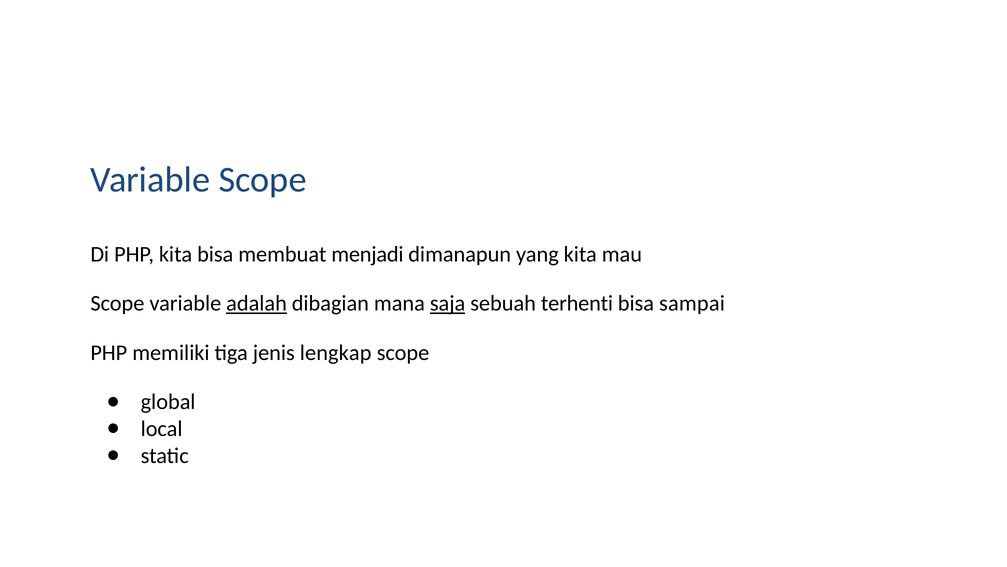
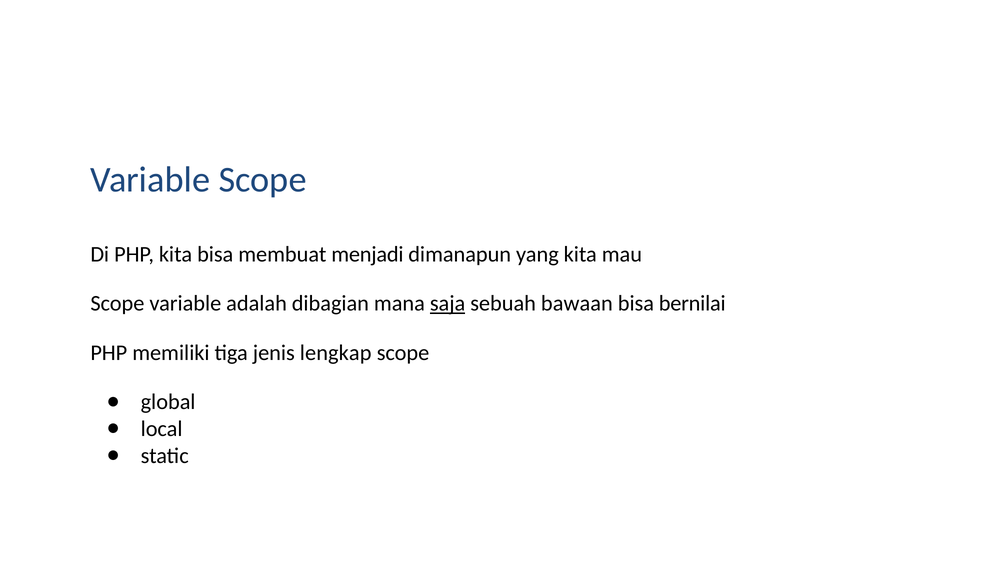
adalah underline: present -> none (257, 303)
terhenti: terhenti -> bawaan (577, 303)
sampai: sampai -> bernilai (692, 303)
